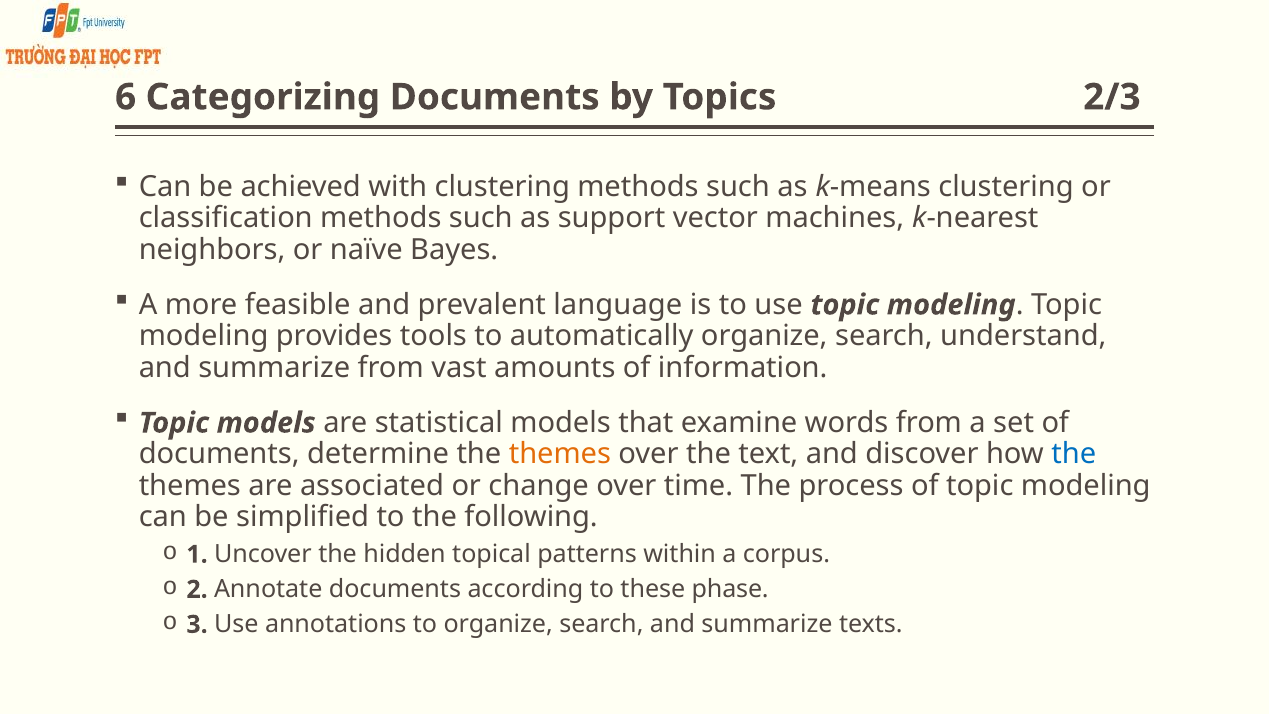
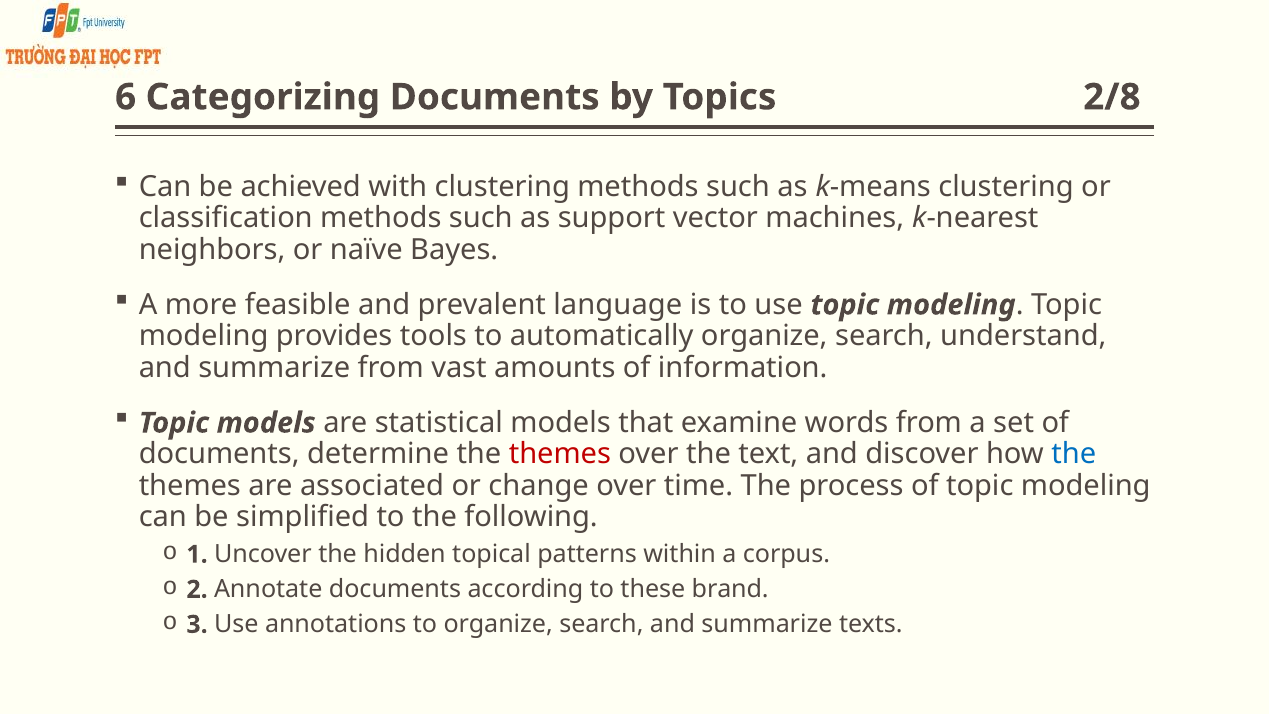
2/3: 2/3 -> 2/8 (1112, 97)
themes colour: orange -> red (560, 454)
phase: phase -> brand (730, 589)
